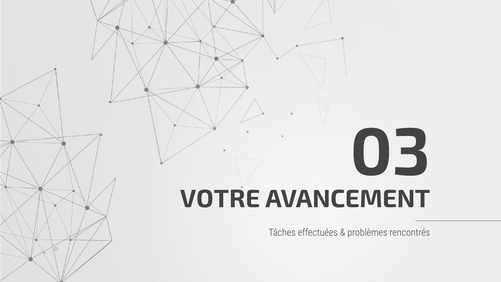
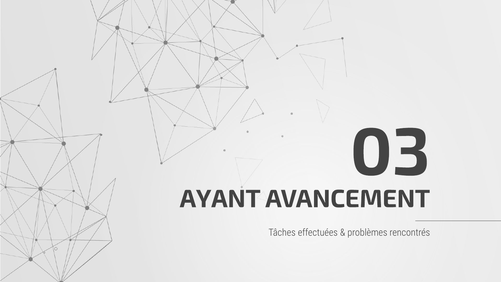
VOTRE: VOTRE -> AYANT (220, 199)
